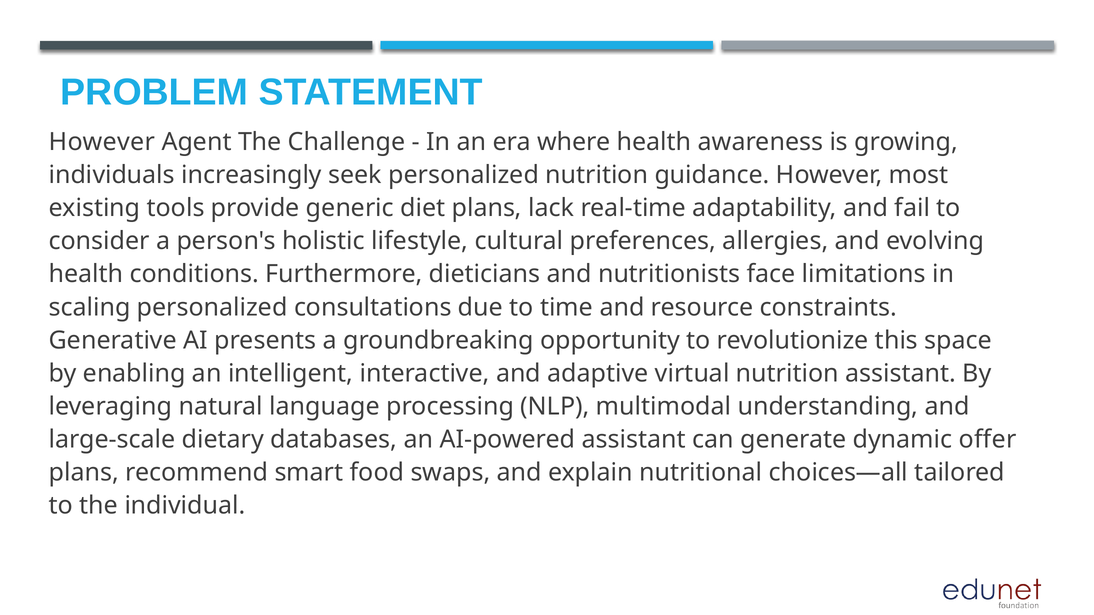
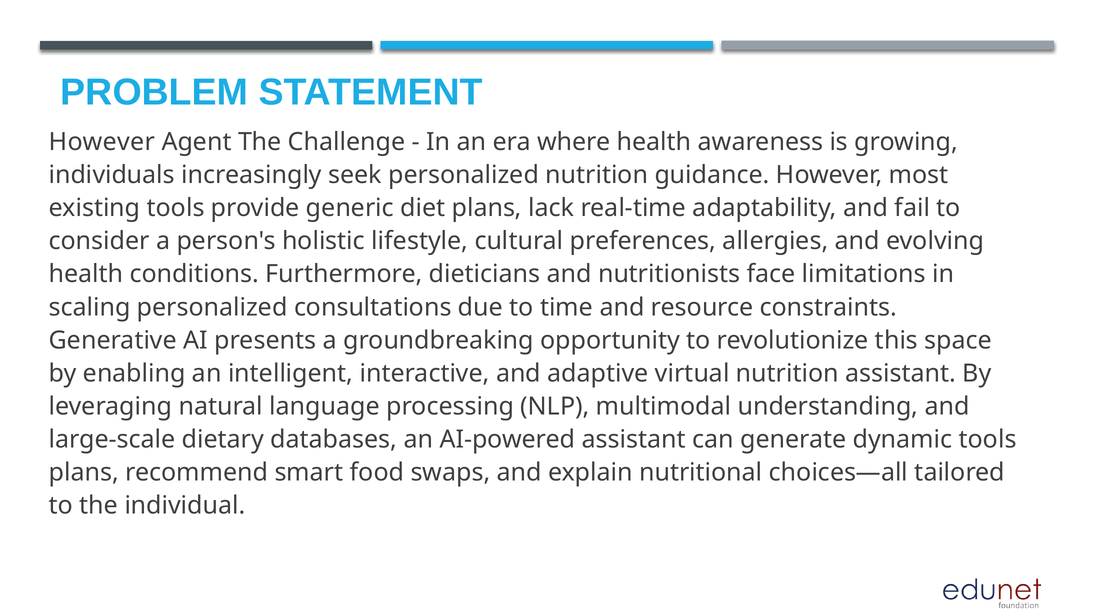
dynamic offer: offer -> tools (988, 440)
